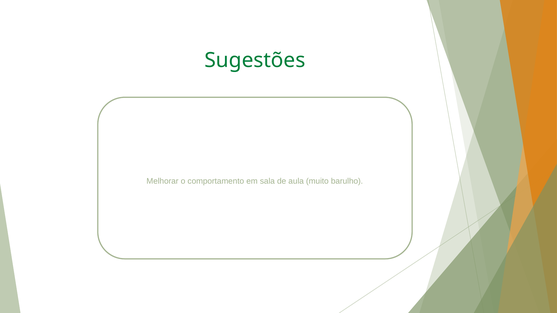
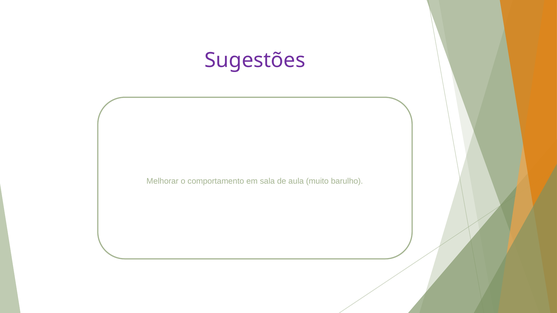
Sugestões colour: green -> purple (255, 60)
